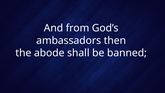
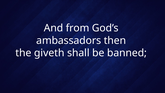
abode: abode -> giveth (49, 53)
